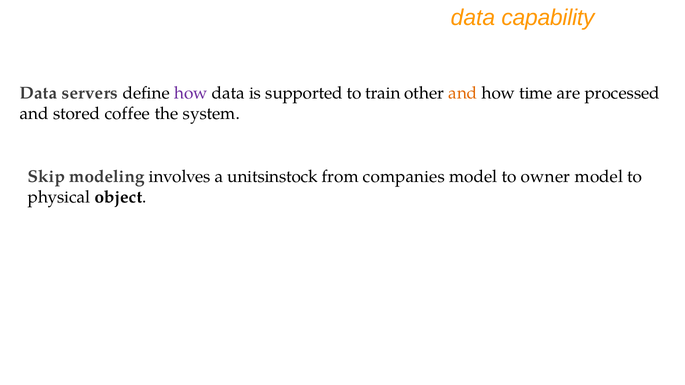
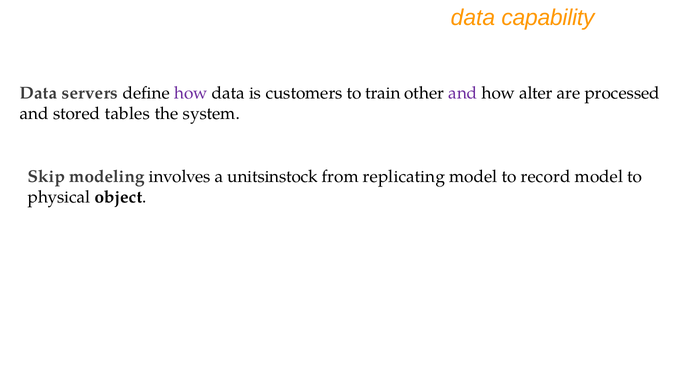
supported: supported -> customers (304, 93)
and colour: orange -> purple (463, 93)
time: time -> alter (536, 93)
coffee: coffee -> tables (127, 114)
companies: companies -> replicating (404, 177)
owner: owner -> record (546, 177)
